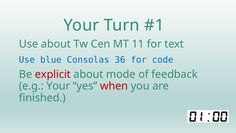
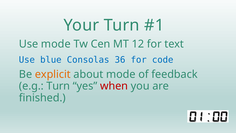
Use about: about -> mode (56, 44)
11: 11 -> 12 (138, 44)
explicit colour: red -> orange (53, 74)
e.g Your: Your -> Turn (58, 86)
